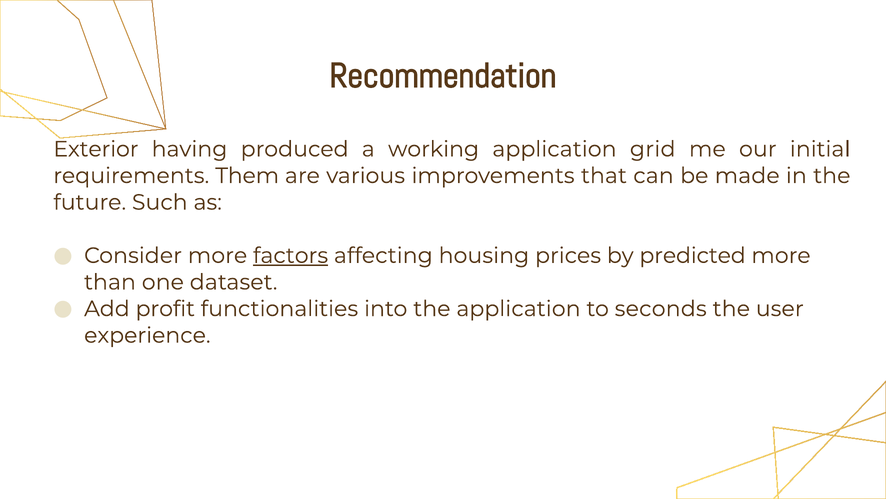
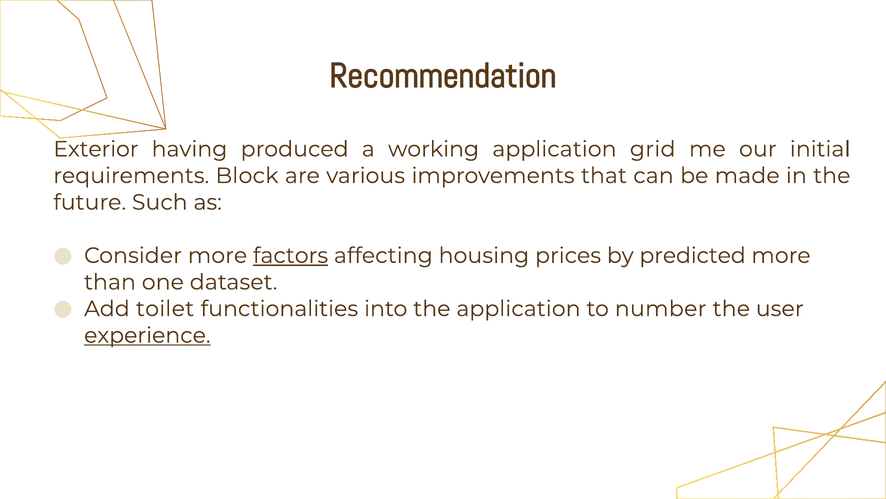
Them: Them -> Block (247, 176)
profit: profit -> toilet (165, 308)
seconds: seconds -> number (661, 308)
experience underline: none -> present (147, 335)
